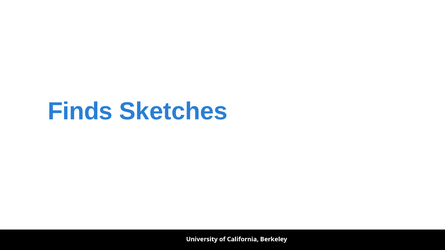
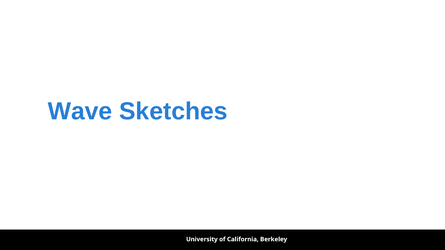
Finds: Finds -> Wave (80, 111)
